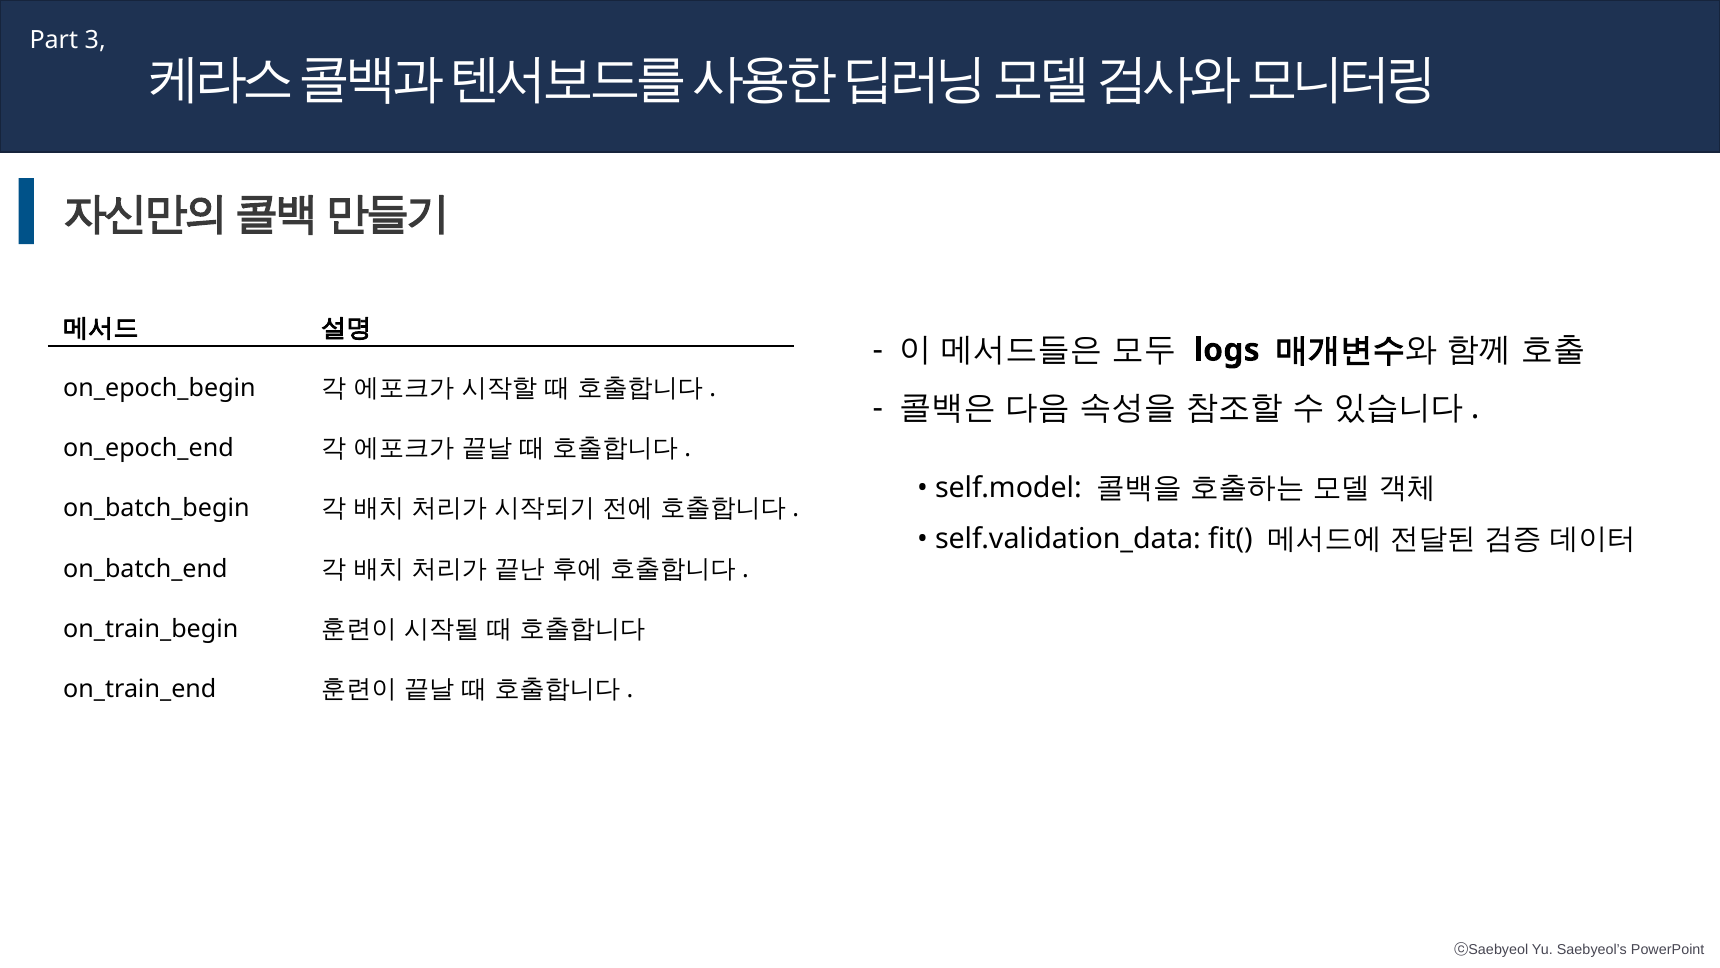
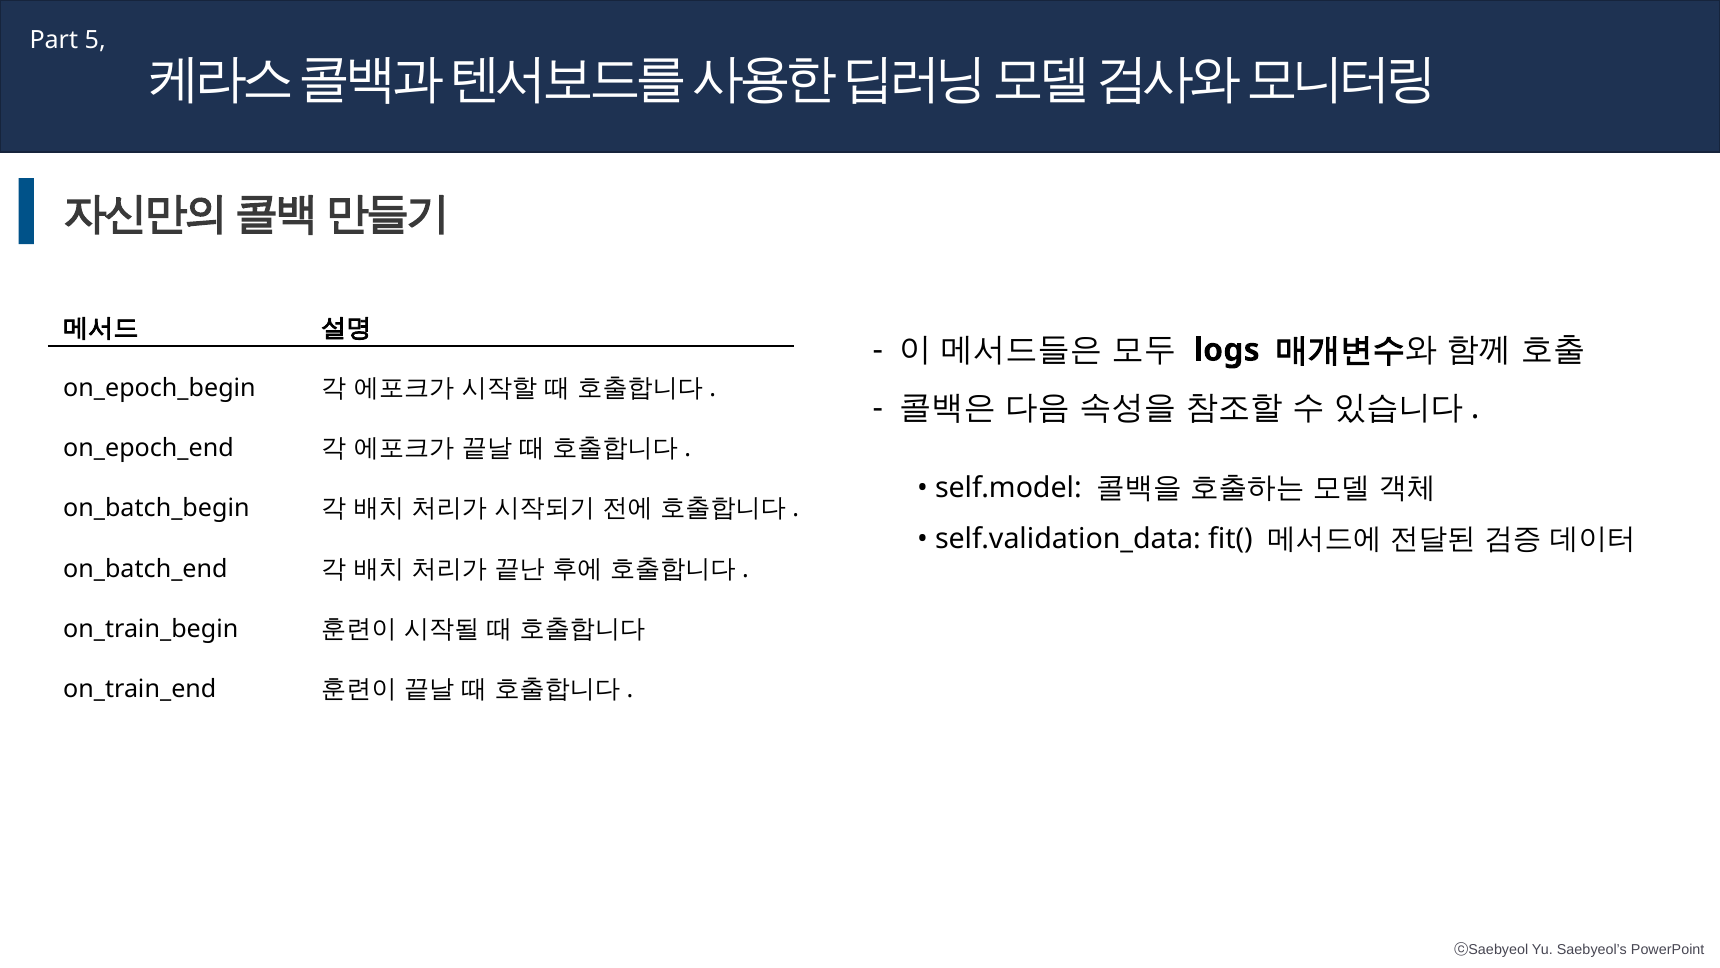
3: 3 -> 5 (95, 40)
